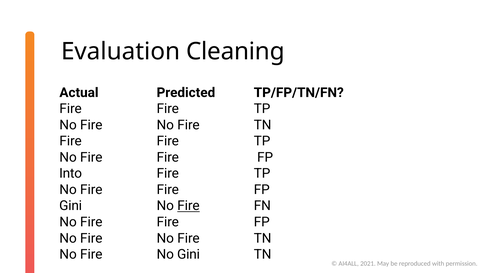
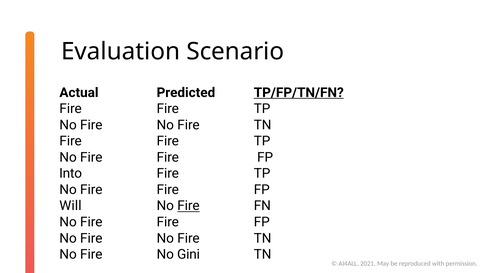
Cleaning: Cleaning -> Scenario (235, 51)
TP/FP/TN/FN underline: none -> present (299, 93)
Gini: Gini -> Will (70, 206)
